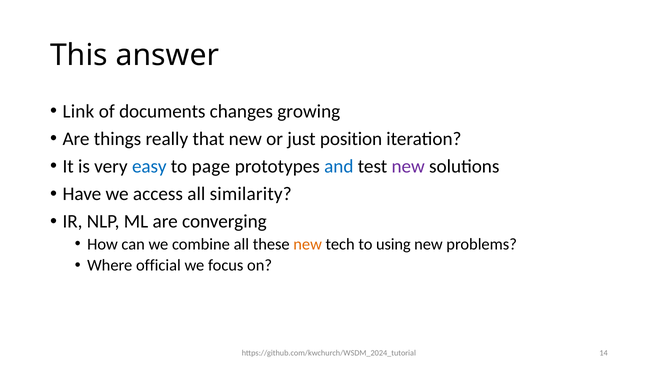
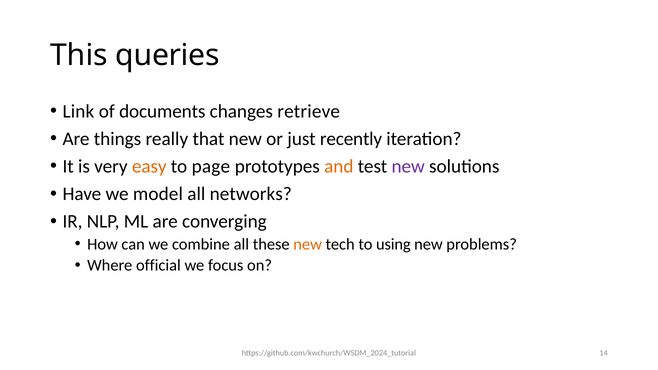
answer: answer -> queries (167, 55)
growing: growing -> retrieve (309, 111)
position: position -> recently (351, 139)
easy colour: blue -> orange (149, 166)
and colour: blue -> orange (339, 166)
access: access -> model (158, 194)
similarity: similarity -> networks (251, 194)
